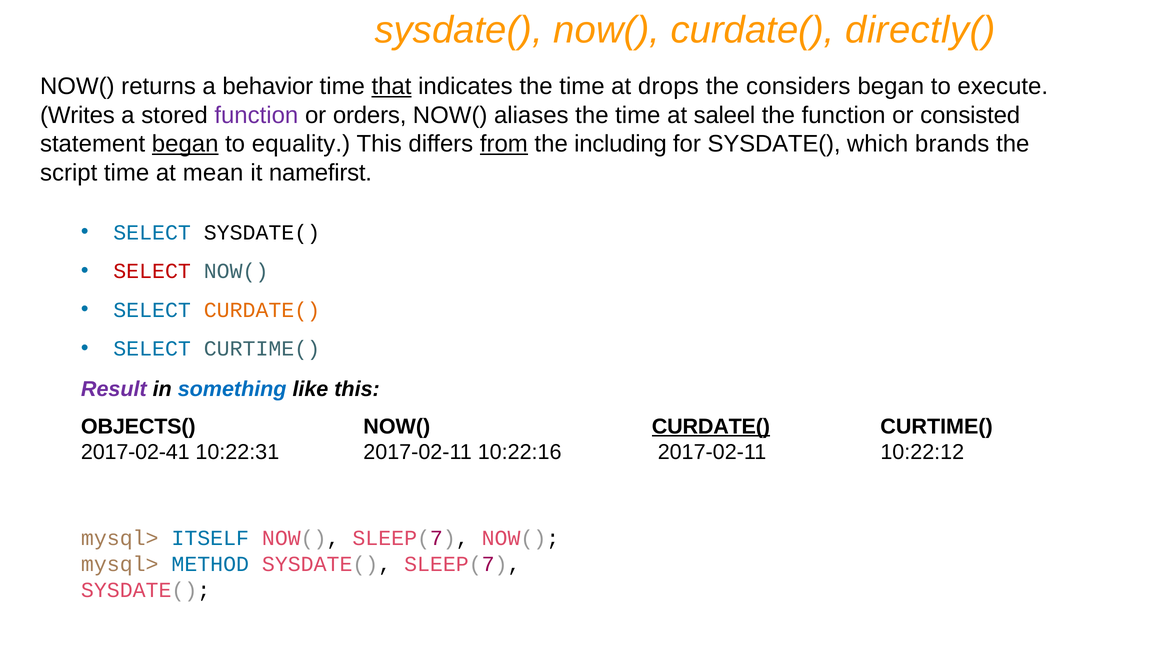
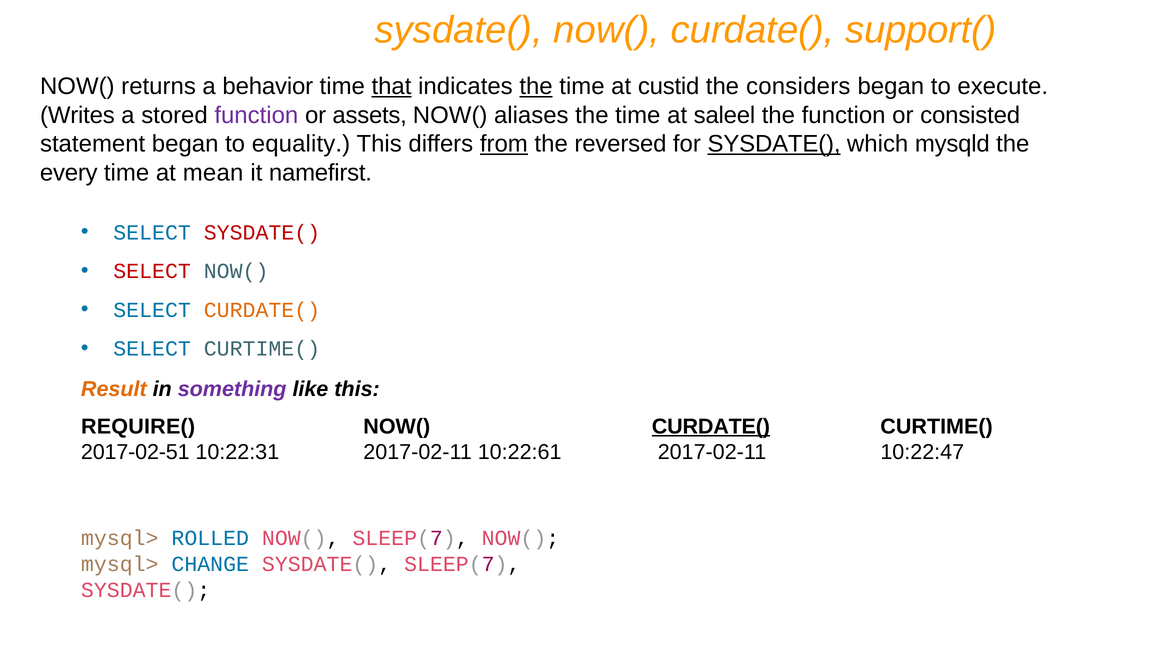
directly(: directly( -> support( (921, 30)
the underline: none -> present (536, 87)
drops: drops -> custid (669, 87)
orders: orders -> assets (370, 115)
began underline: present -> none (185, 144)
including: including -> reversed (620, 144)
SYSDATE( underline: none -> present (774, 144)
brands: brands -> mysqld (952, 144)
script: script -> every (69, 173)
SYSDATE( colour: black -> red (262, 233)
Result colour: purple -> orange (114, 389)
something colour: blue -> purple (232, 389)
OBJECTS(: OBJECTS( -> REQUIRE( (138, 427)
2017-02-41: 2017-02-41 -> 2017-02-51 (135, 452)
10:22:16: 10:22:16 -> 10:22:61 (520, 452)
10:22:12: 10:22:12 -> 10:22:47 (922, 452)
ITSELF: ITSELF -> ROLLED (210, 539)
METHOD: METHOD -> CHANGE (210, 564)
